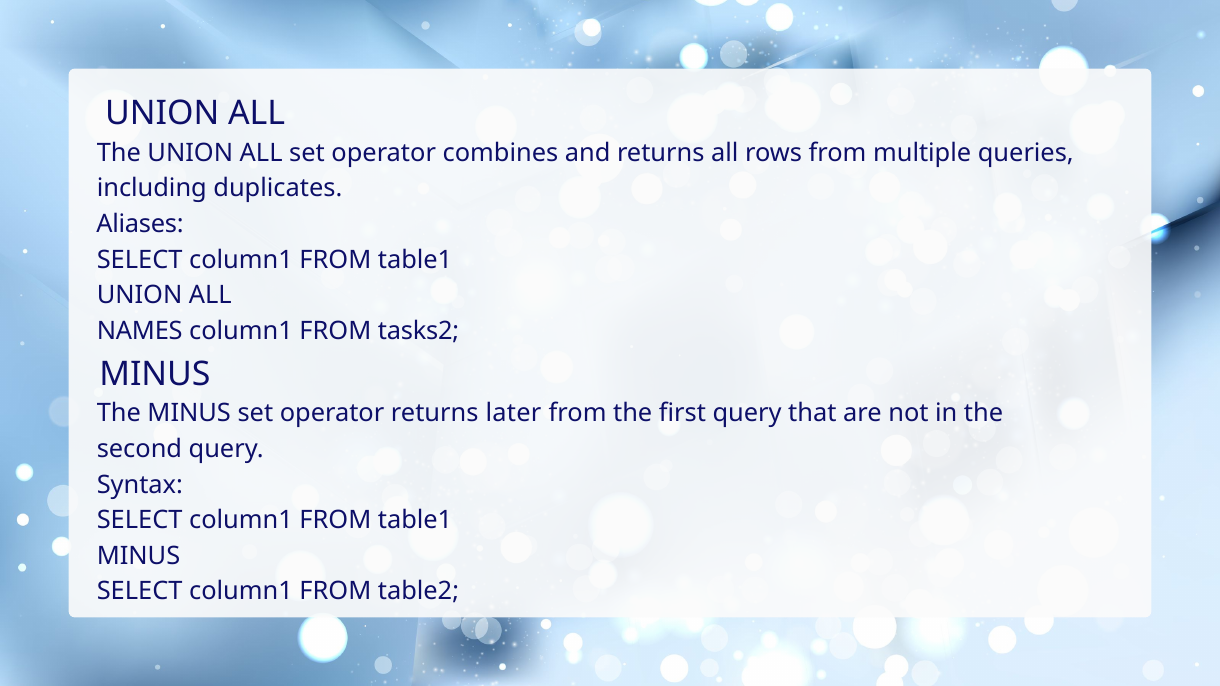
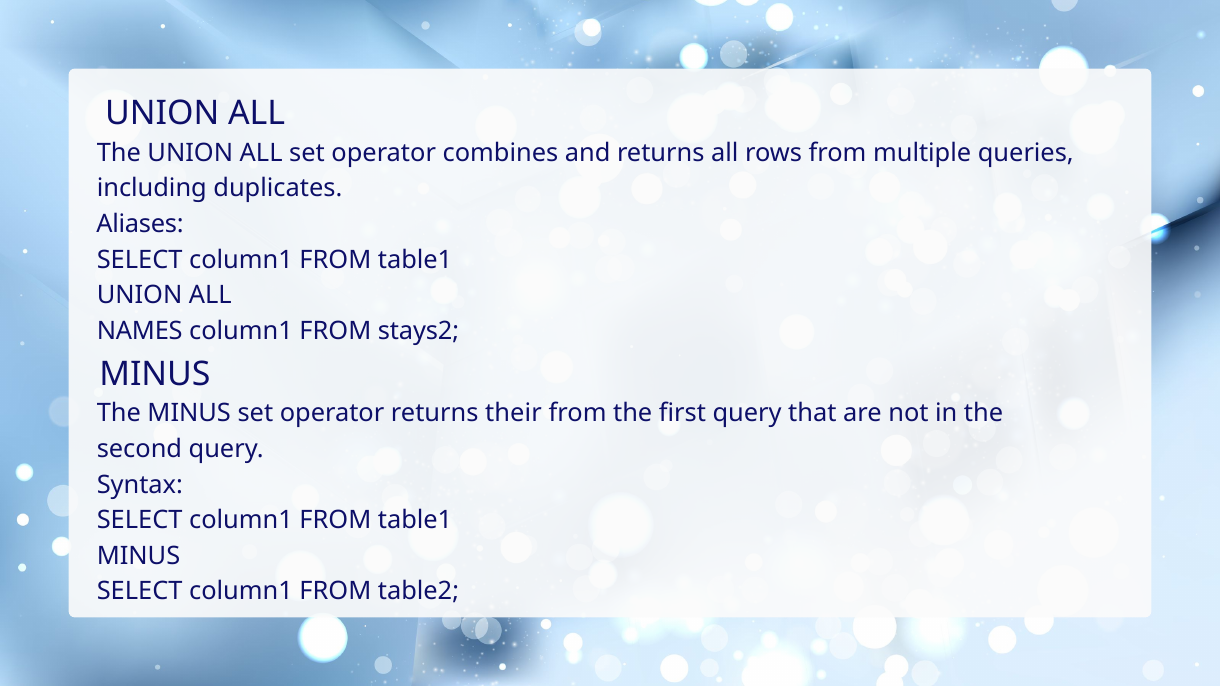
tasks2: tasks2 -> stays2 (419, 331)
later: later -> their (513, 414)
